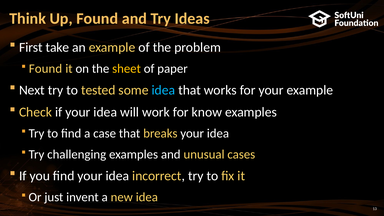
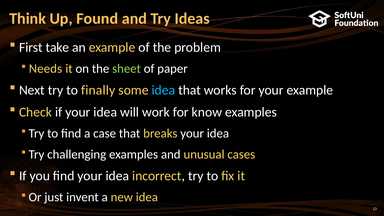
Found: Found -> Needs (45, 69)
sheet colour: yellow -> light green (127, 69)
tested: tested -> finally (98, 90)
